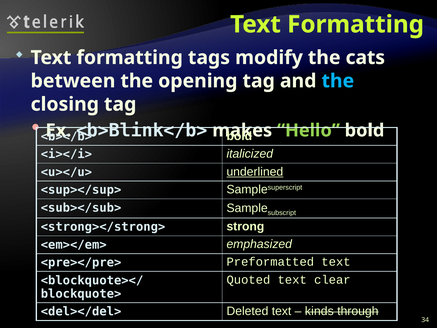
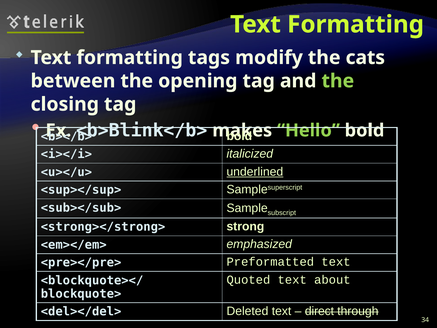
the colour: light blue -> light green (338, 81)
clear: clear -> about (332, 279)
kinds: kinds -> direct (319, 311)
